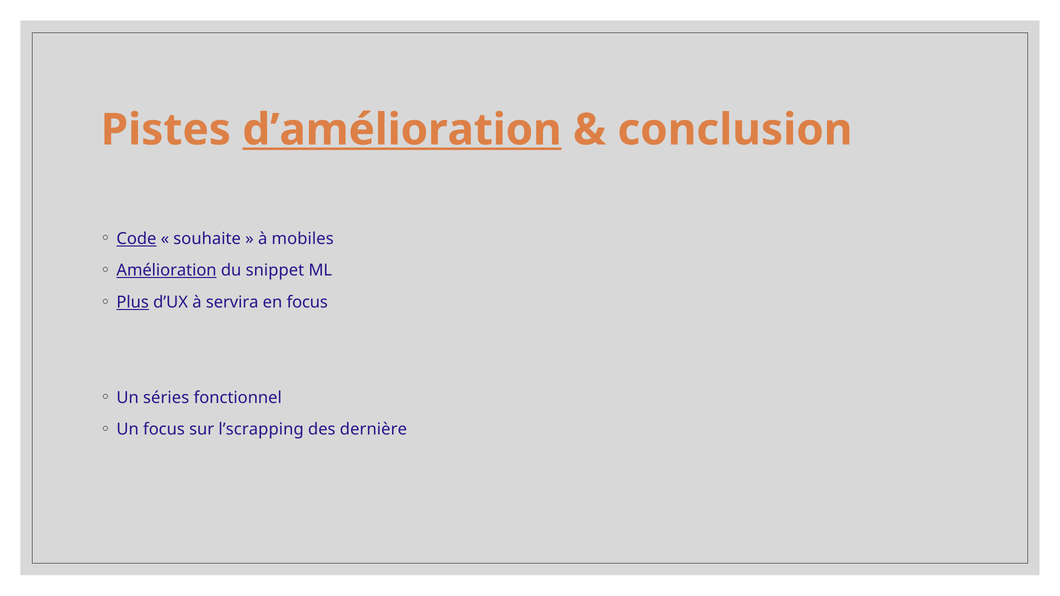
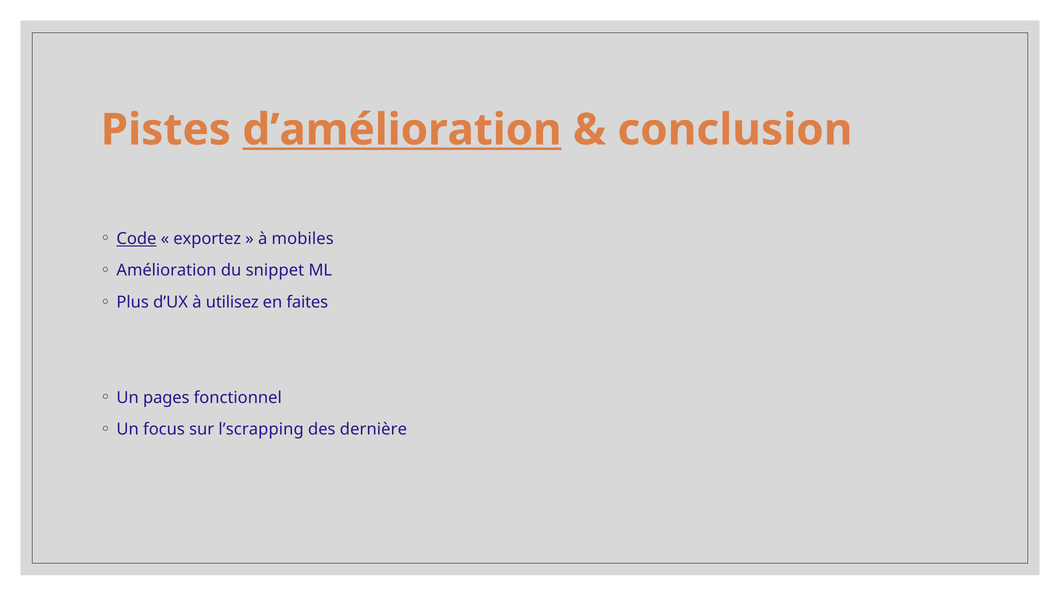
souhaite: souhaite -> exportez (207, 239)
Amélioration underline: present -> none (167, 271)
Plus underline: present -> none (133, 302)
servira: servira -> utilisez (232, 302)
en focus: focus -> faites (307, 302)
séries: séries -> pages (166, 398)
